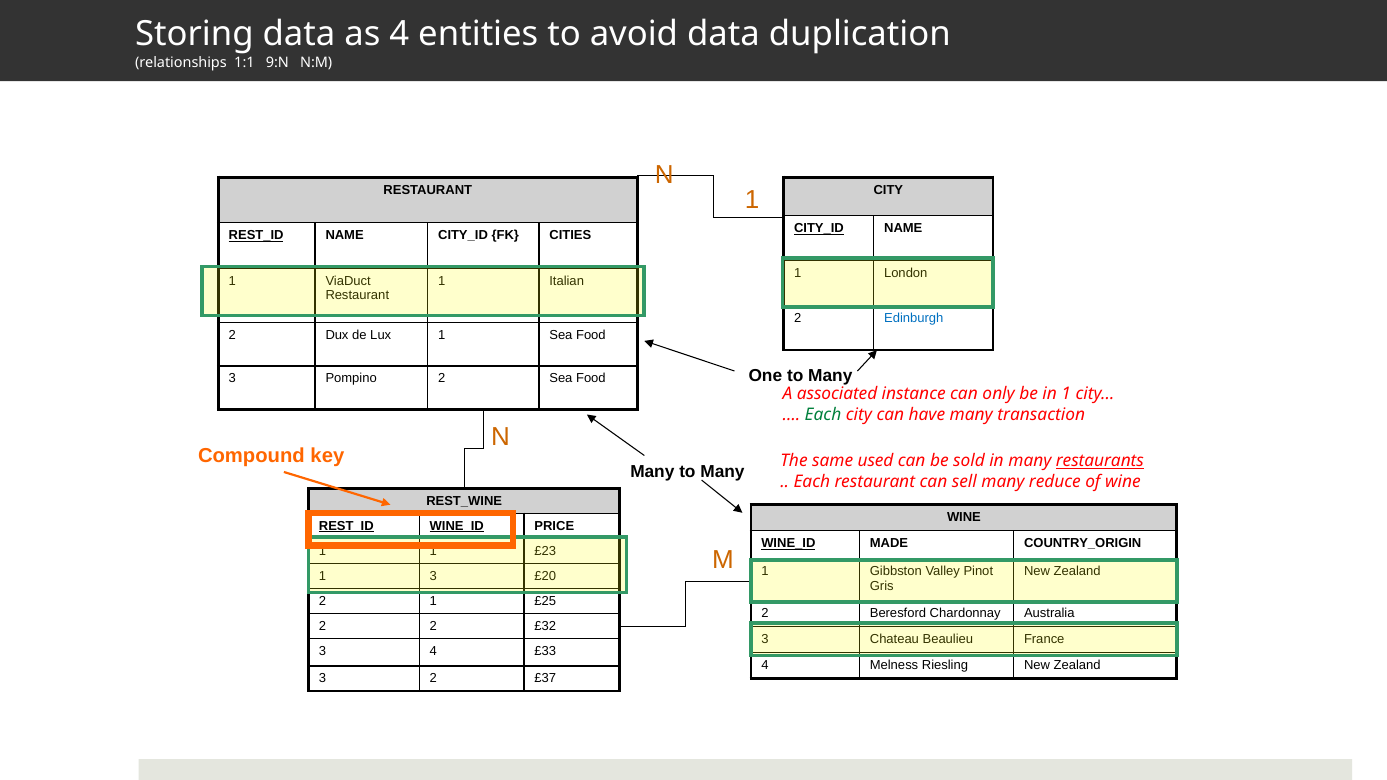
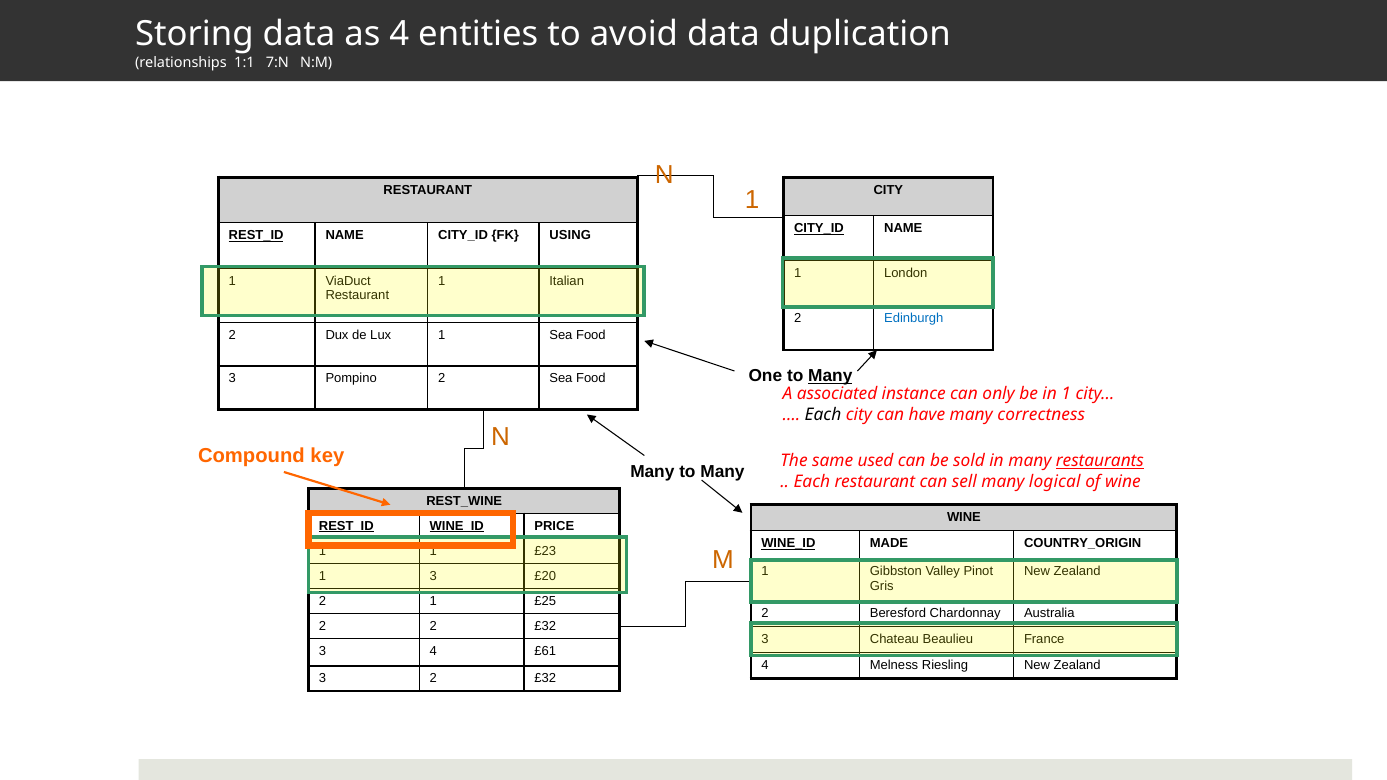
9:N: 9:N -> 7:N (277, 62)
CITIES: CITIES -> USING (570, 235)
Many underline: none -> present (830, 376)
Each colour: green -> black (823, 415)
transaction: transaction -> correctness (1041, 415)
reduce: reduce -> logical (1055, 482)
£33: £33 -> £61 (545, 651)
3 2 £37: £37 -> £32 (545, 679)
